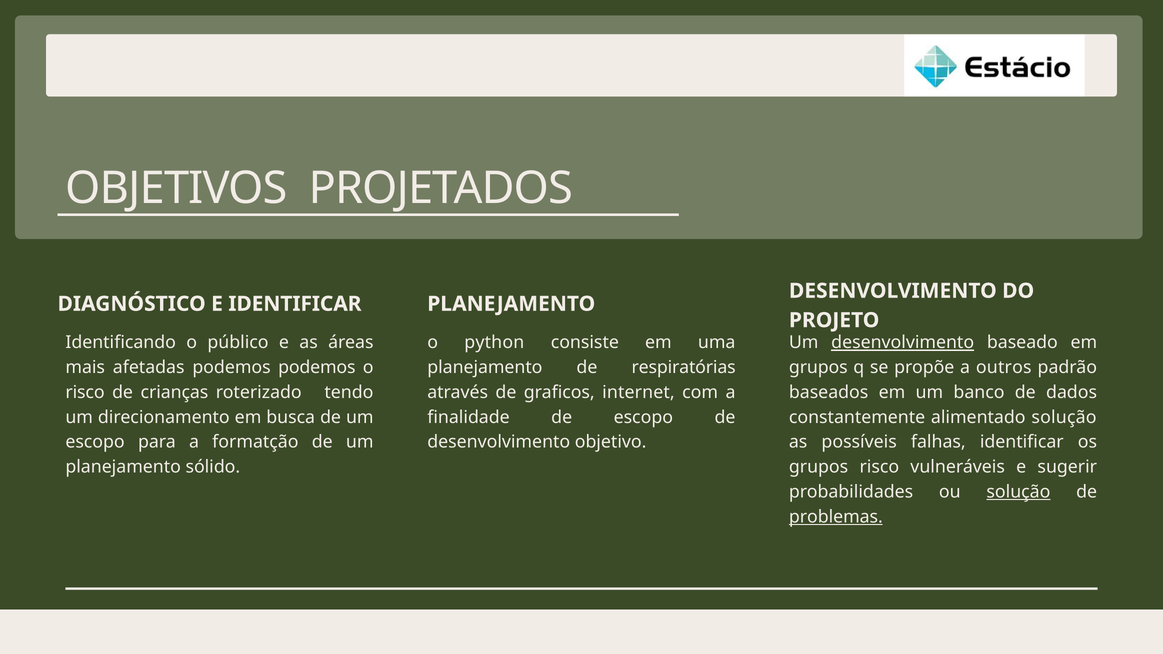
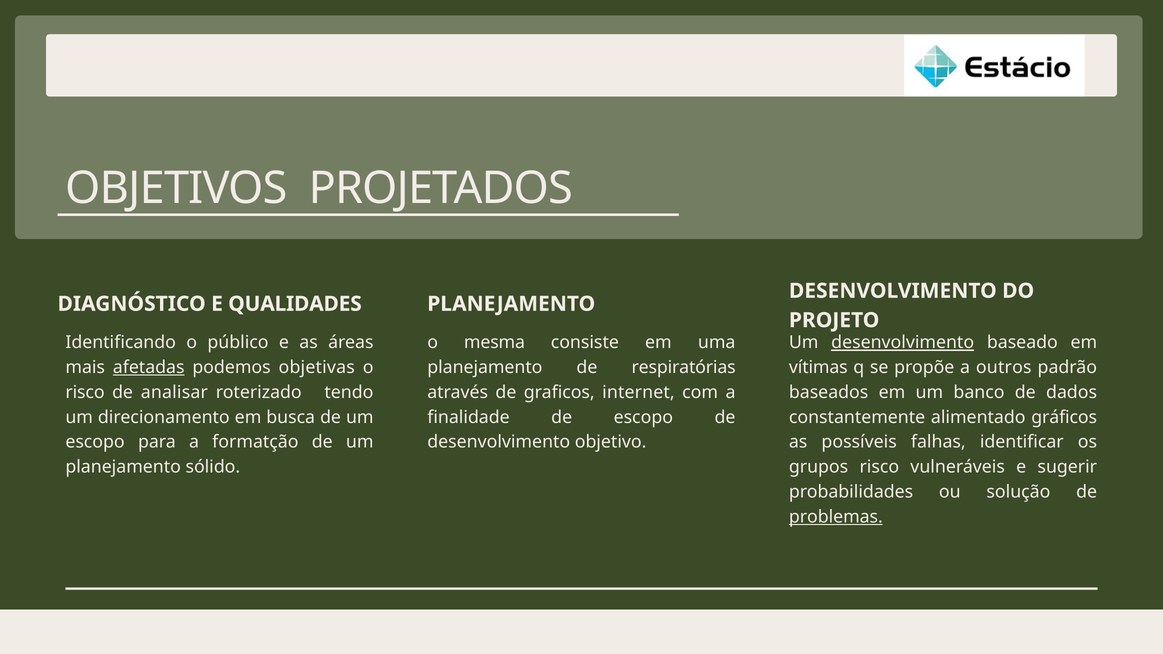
E IDENTIFICAR: IDENTIFICAR -> QUALIDADES (295, 304)
python: python -> mesma (494, 343)
afetadas underline: none -> present (149, 368)
podemos podemos: podemos -> objetivas (317, 368)
grupos: grupos -> vítimas (818, 368)
crianças: crianças -> analisar (174, 392)
alimentado solução: solução -> gráficos (1064, 417)
solução underline: present -> none (1018, 492)
